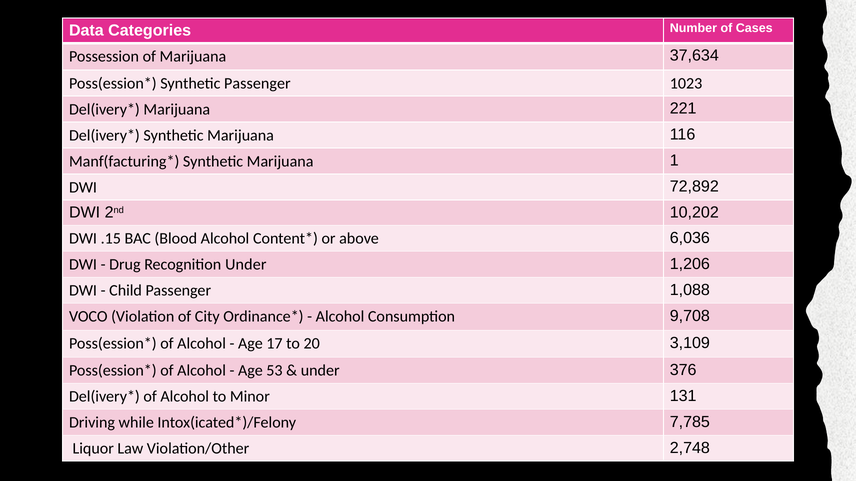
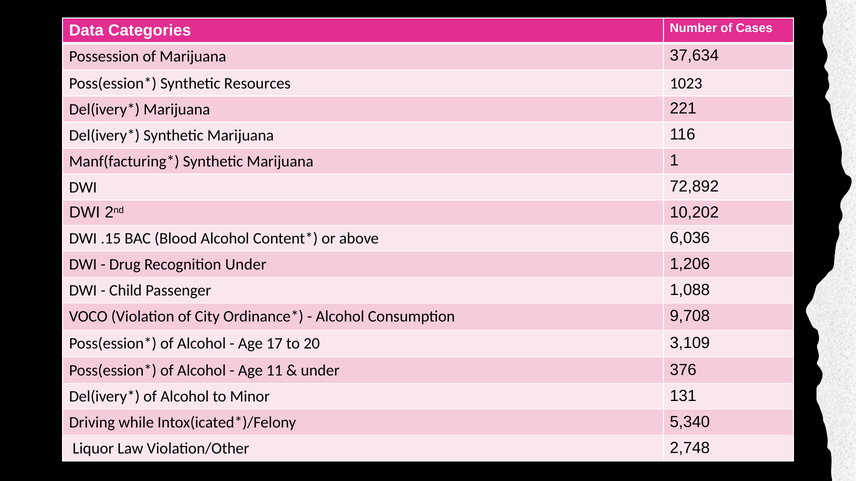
Synthetic Passenger: Passenger -> Resources (257, 83)
53: 53 -> 11 (274, 371)
7,785: 7,785 -> 5,340 (690, 422)
